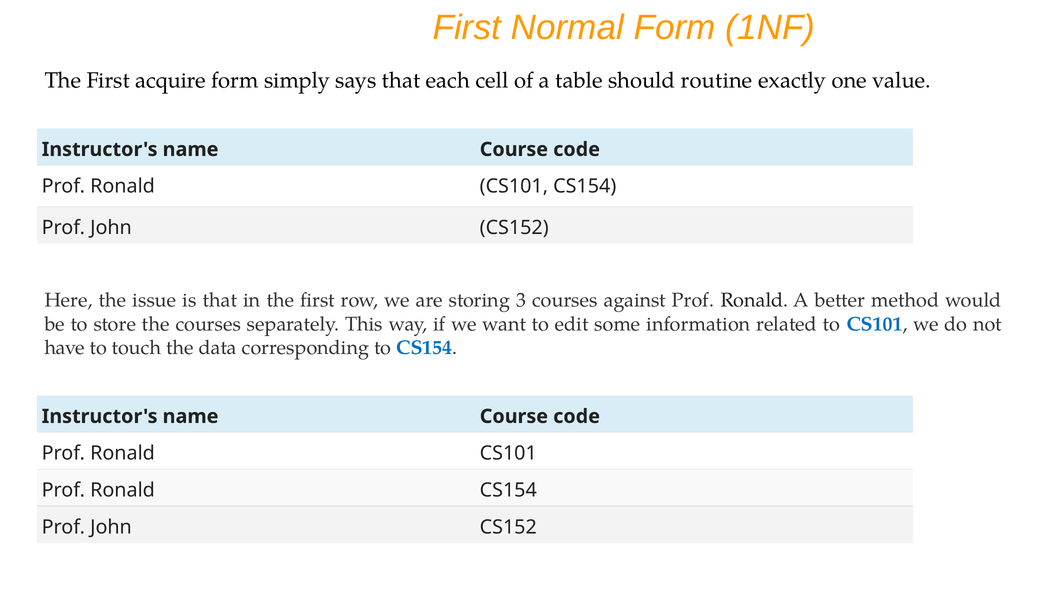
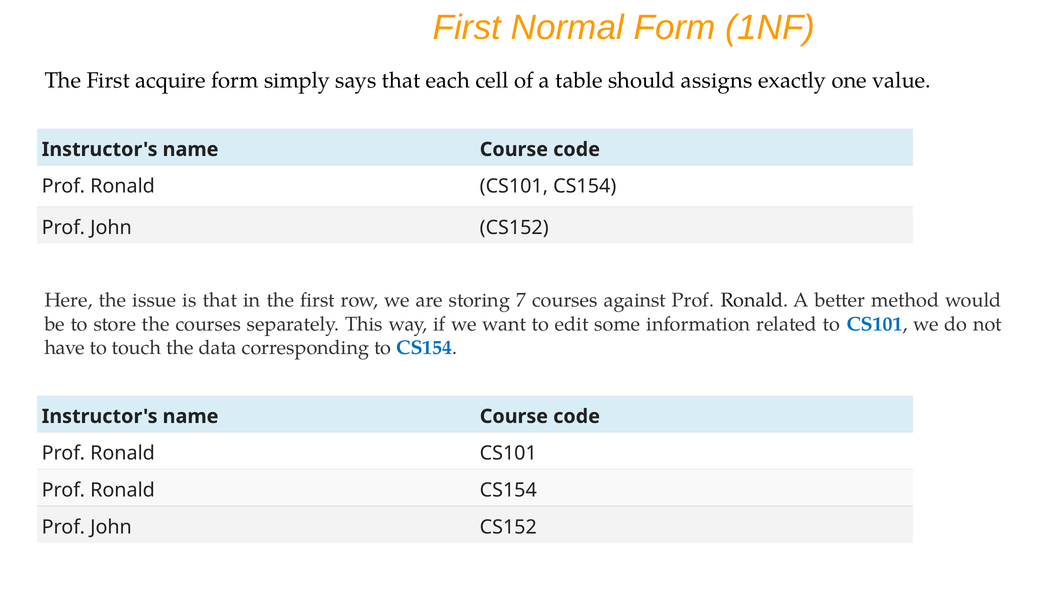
routine: routine -> assigns (717, 80)
3: 3 -> 7 (521, 300)
